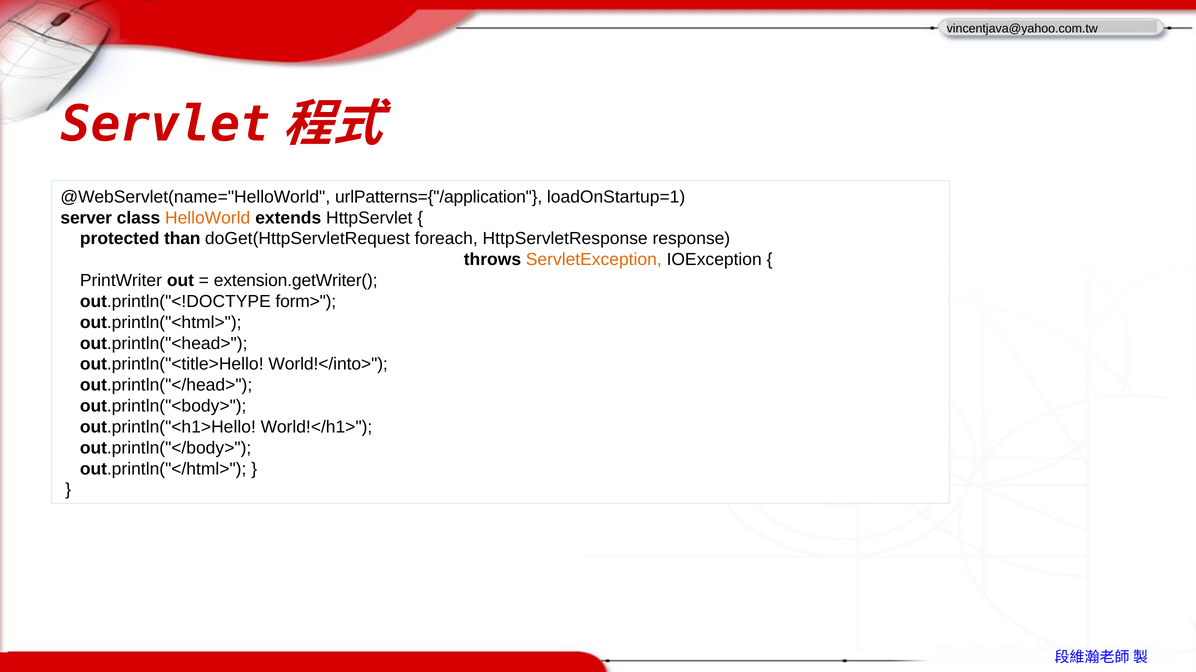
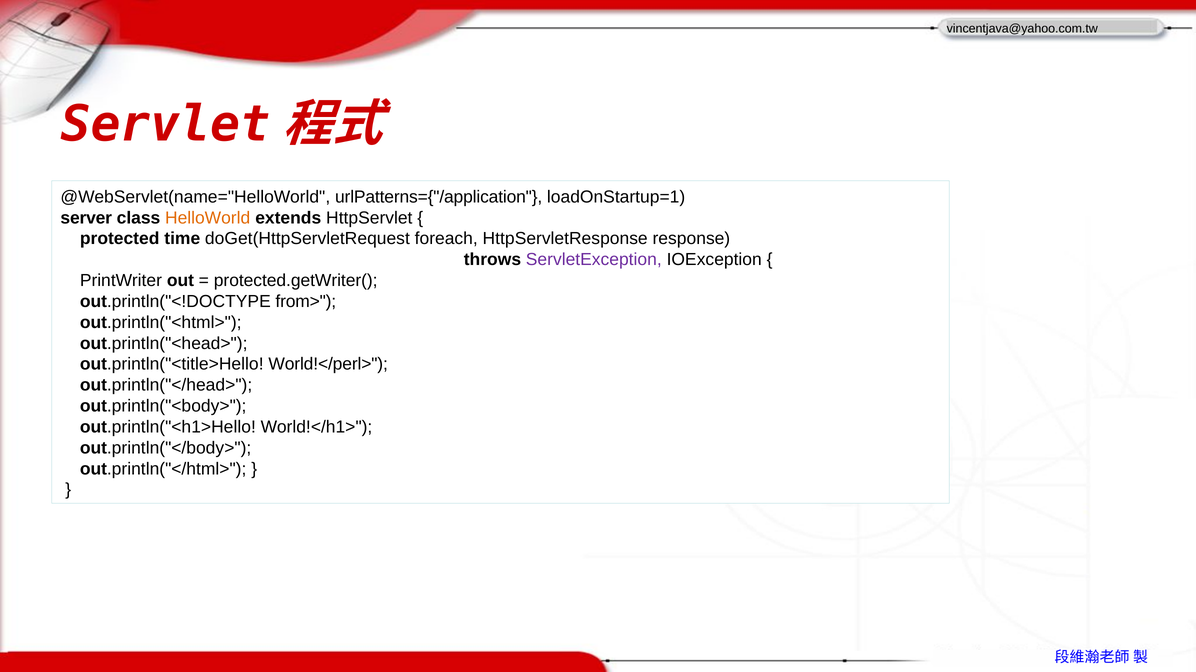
than: than -> time (182, 239)
ServletException colour: orange -> purple (594, 260)
extension.getWriter(: extension.getWriter( -> protected.getWriter( (296, 281)
form>: form> -> from> (306, 302)
World!</into>: World!</into> -> World!</perl> (328, 365)
